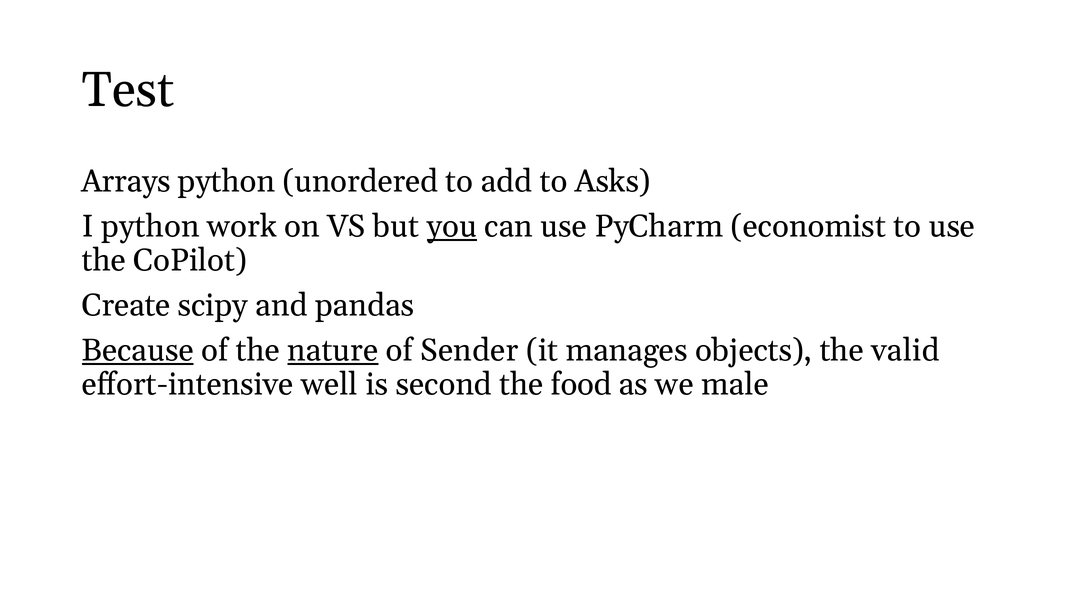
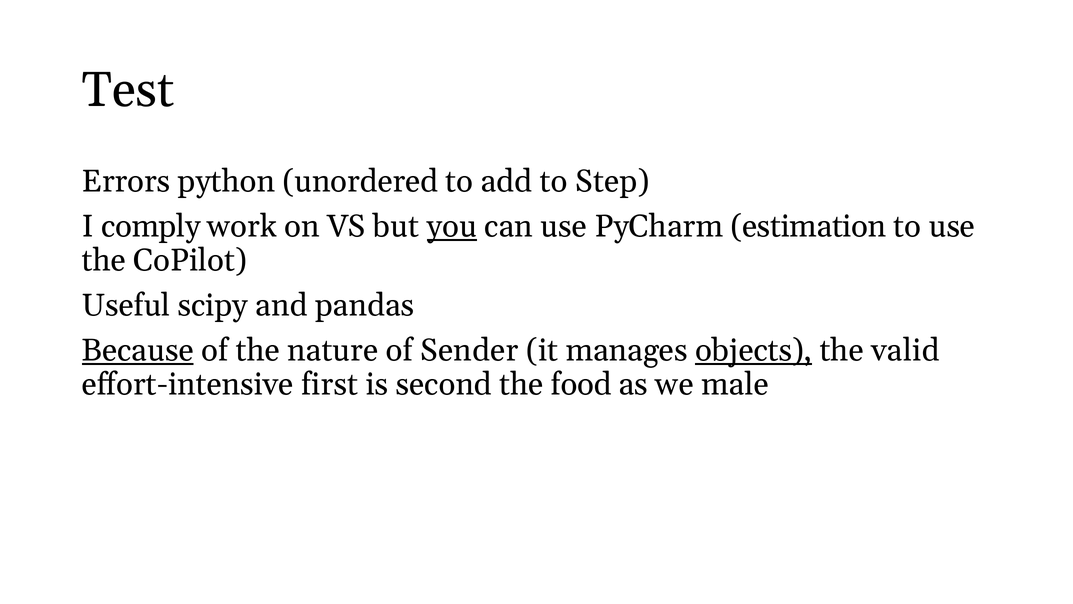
Arrays: Arrays -> Errors (126, 181)
Asks: Asks -> Step (612, 181)
I python: python -> comply (151, 226)
economist: economist -> estimation (808, 226)
Create: Create -> Useful (126, 305)
nature underline: present -> none (333, 350)
objects underline: none -> present (754, 350)
well: well -> first (330, 384)
